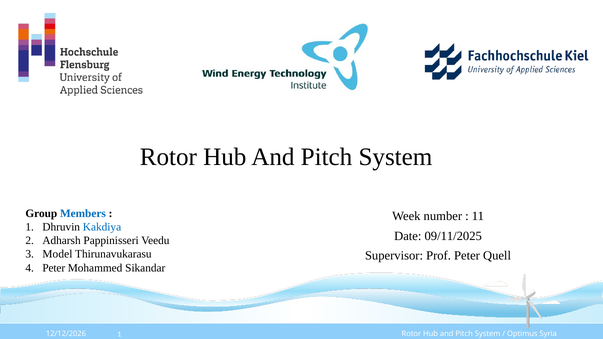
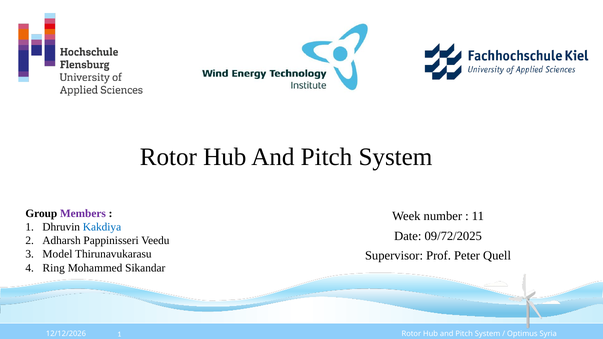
Members colour: blue -> purple (83, 214)
09/11/2025: 09/11/2025 -> 09/72/2025 (453, 236)
Peter: Peter -> Ring (54, 268)
